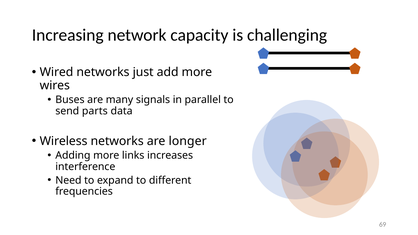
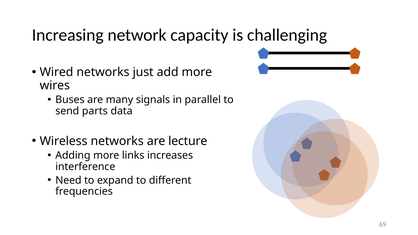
longer: longer -> lecture (188, 141)
